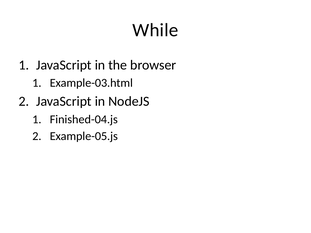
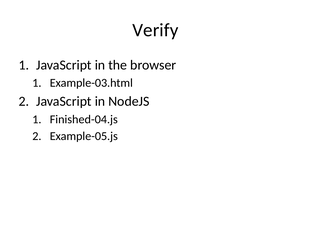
While: While -> Verify (155, 30)
